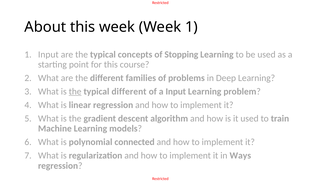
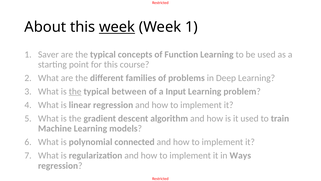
week underline: none -> present (117, 27)
1 Input: Input -> Saver (48, 54)
Stopping: Stopping -> Function (181, 54)
typical different: different -> between (129, 91)
